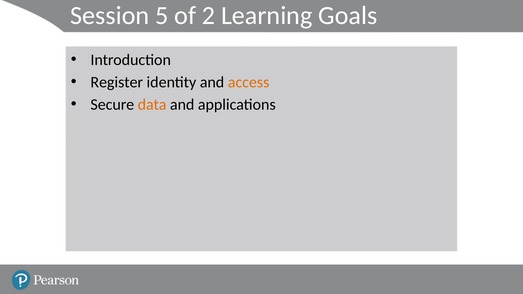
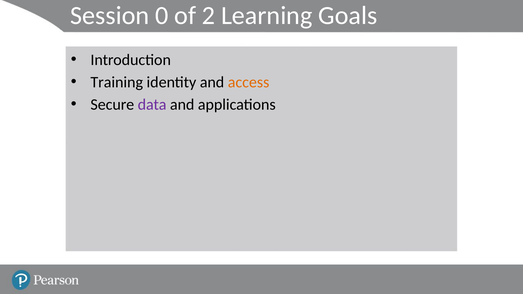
5: 5 -> 0 (162, 16)
Register: Register -> Training (117, 82)
data colour: orange -> purple (152, 105)
